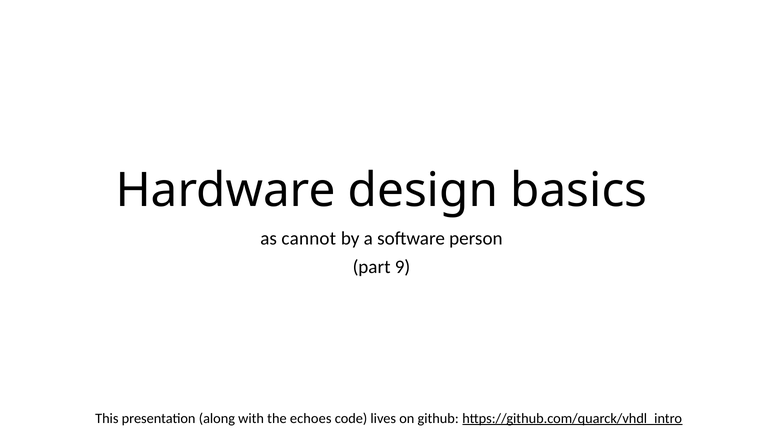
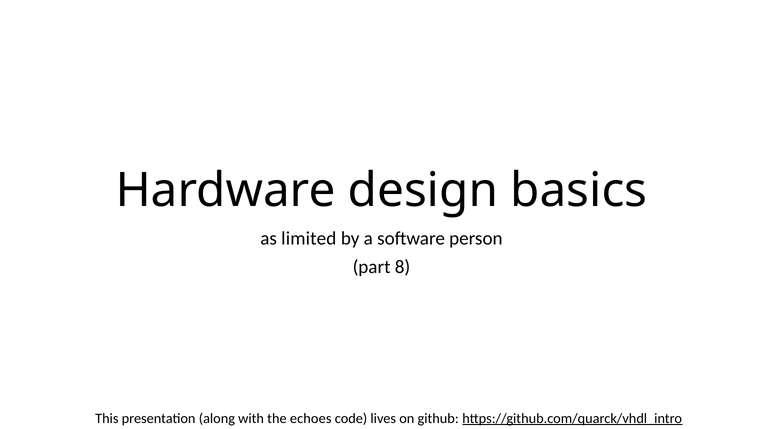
cannot: cannot -> limited (309, 238)
9: 9 -> 8 (403, 267)
